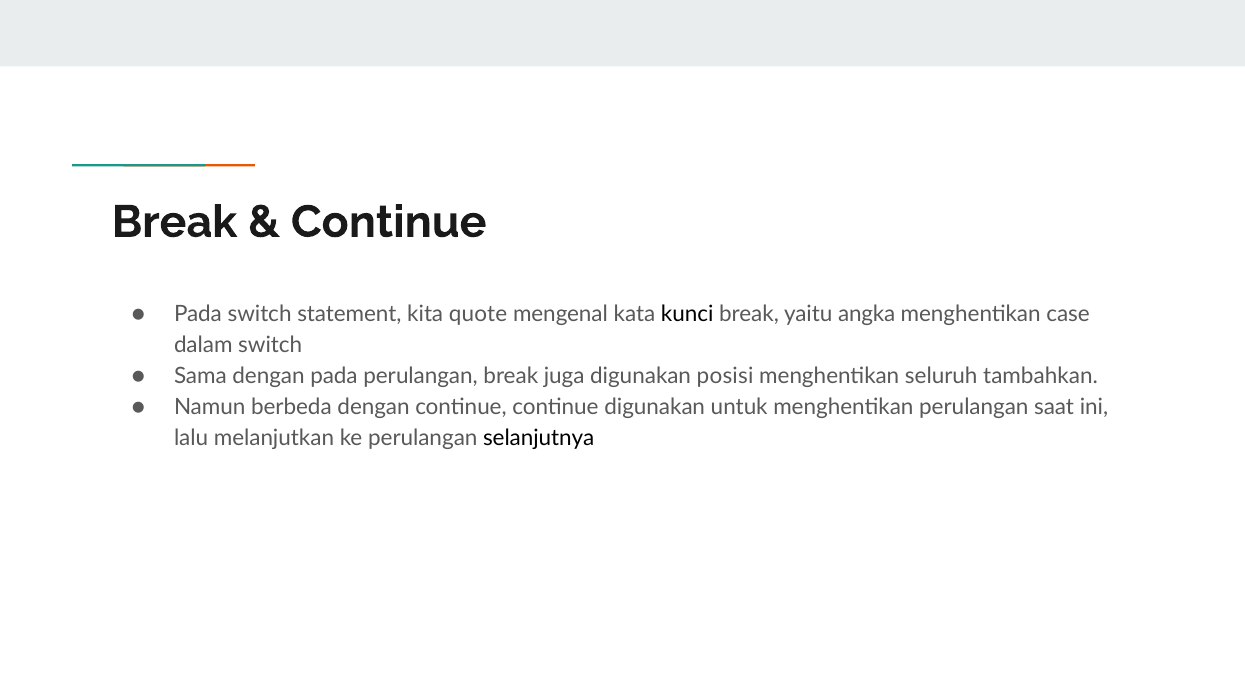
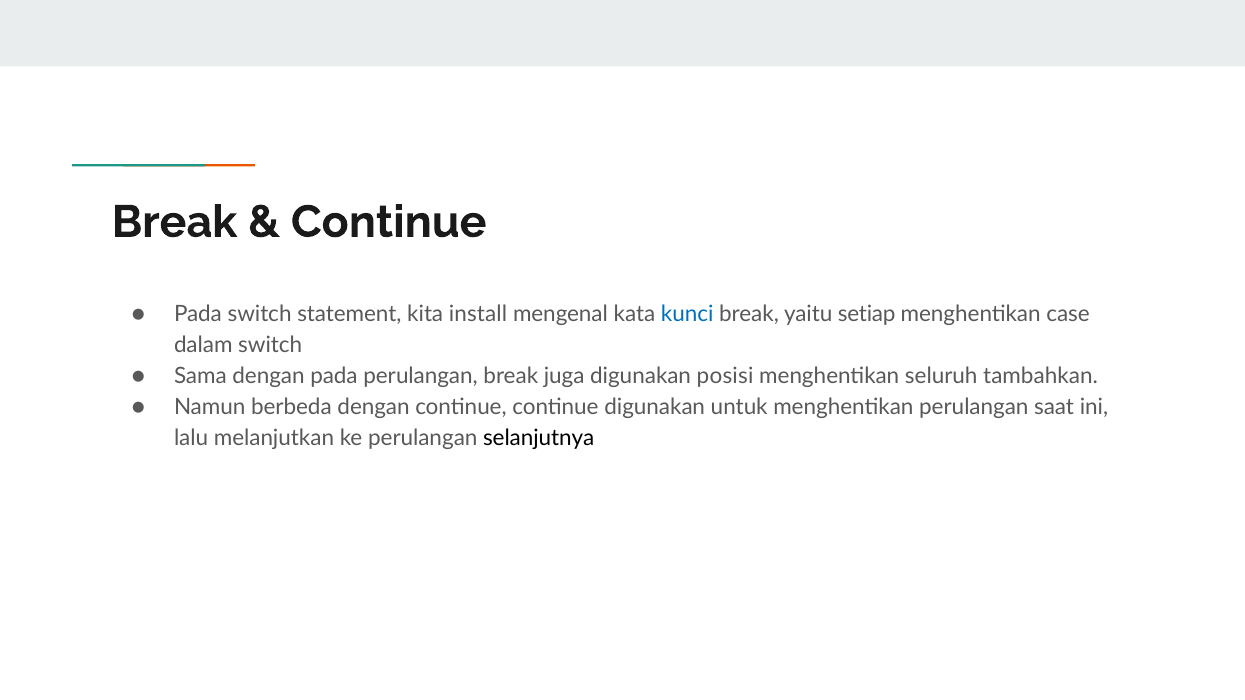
quote: quote -> install (478, 315)
kunci colour: black -> blue (687, 315)
angka: angka -> setiap (867, 315)
